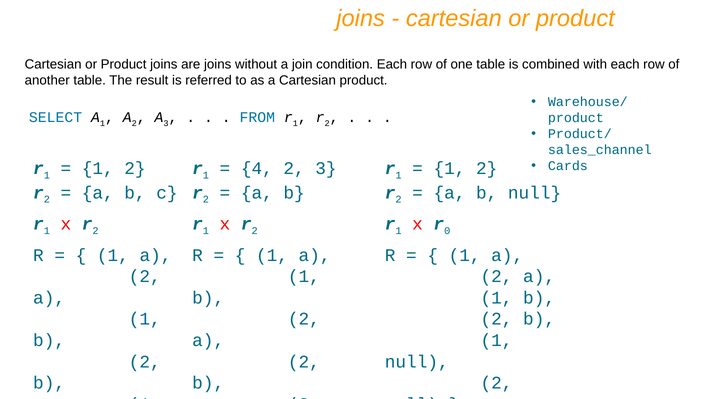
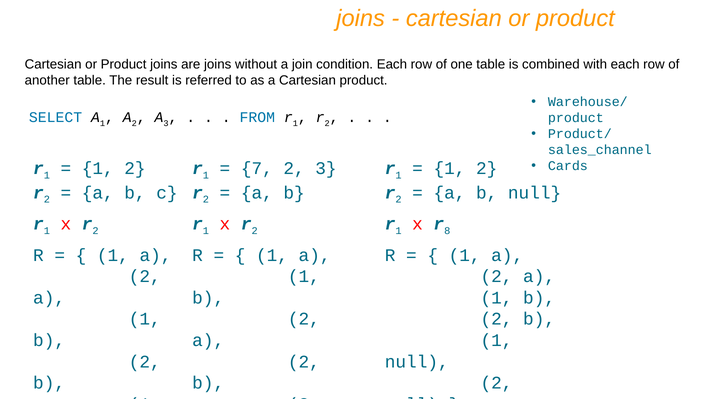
4: 4 -> 7 (257, 168)
0: 0 -> 8 (447, 231)
